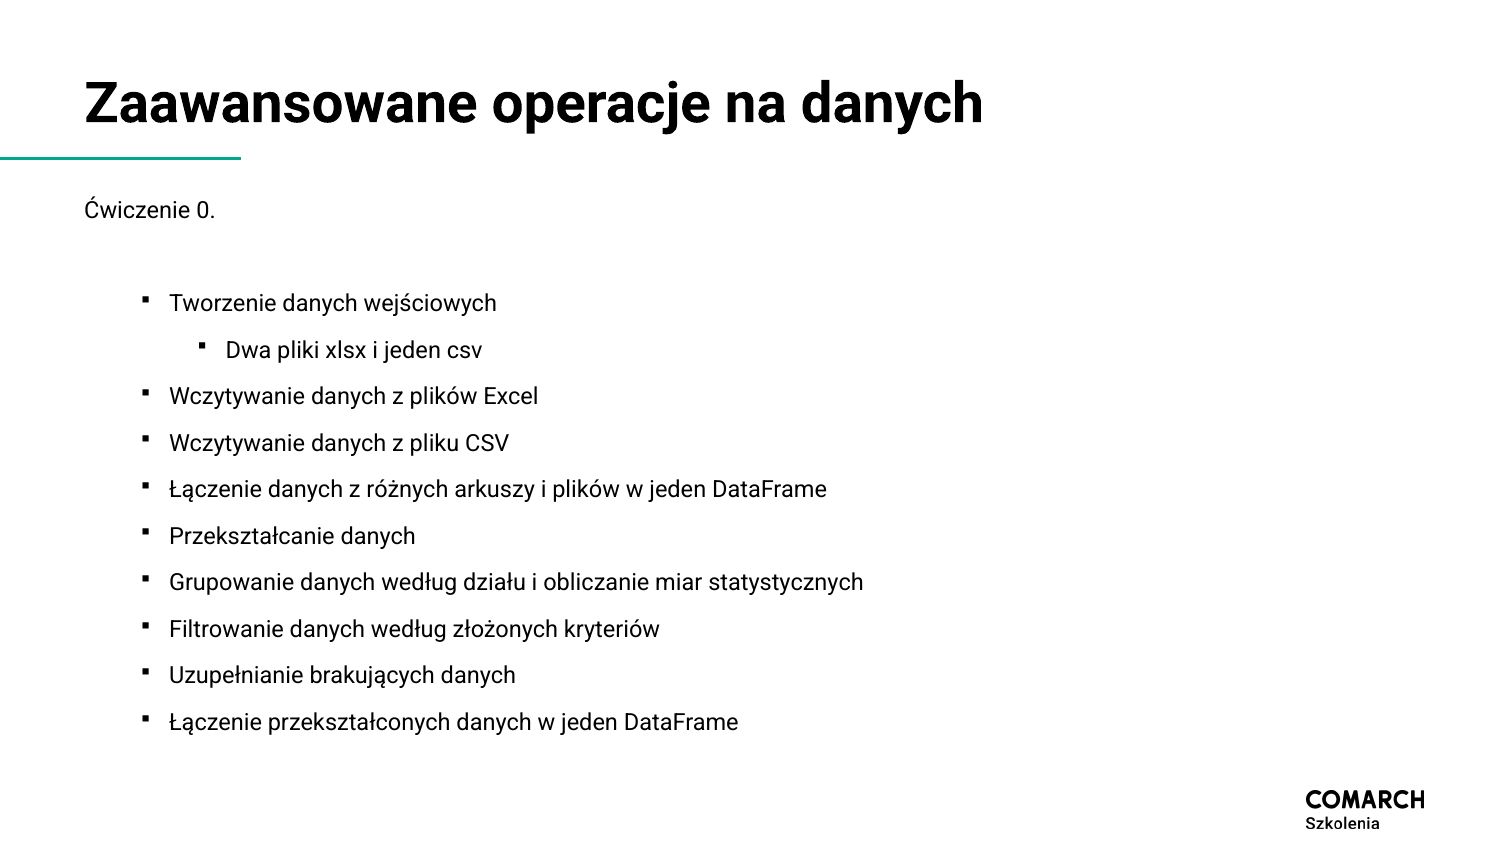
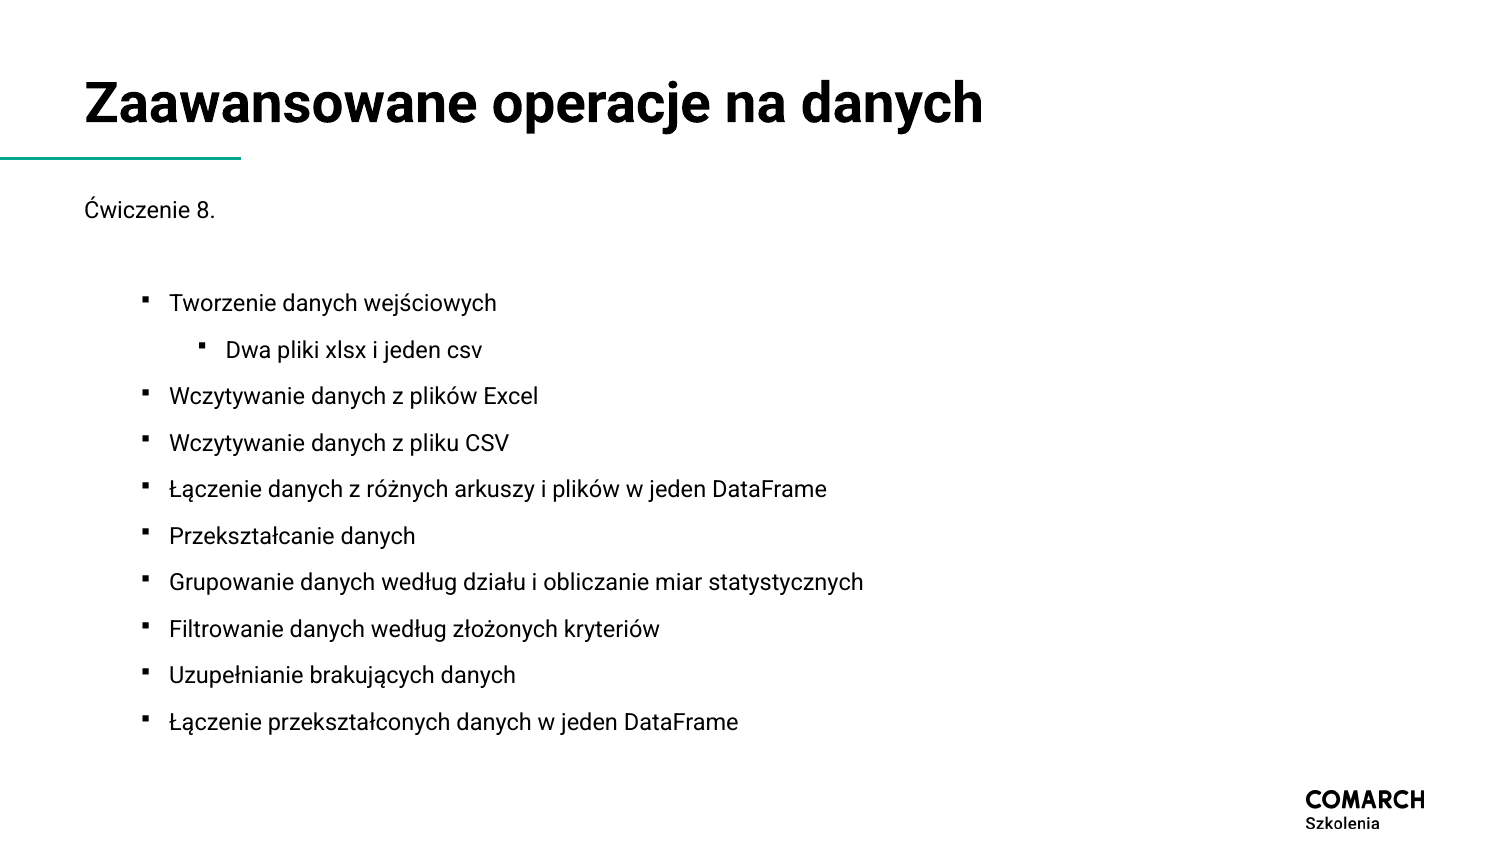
0: 0 -> 8 (206, 211)
